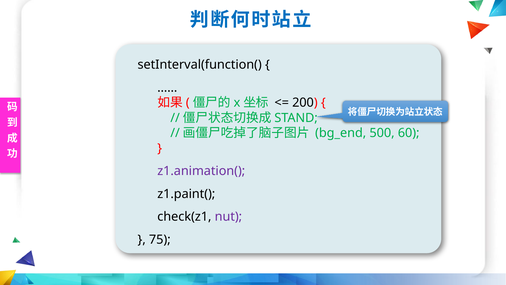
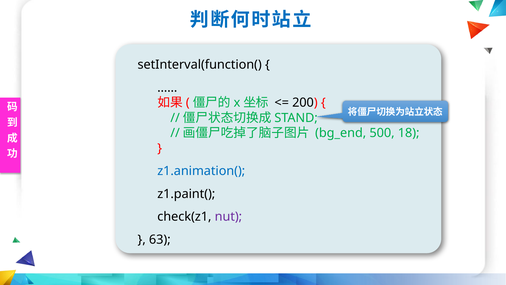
60: 60 -> 18 (409, 133)
z1.animation( colour: purple -> blue (201, 171)
75: 75 -> 63 (160, 239)
